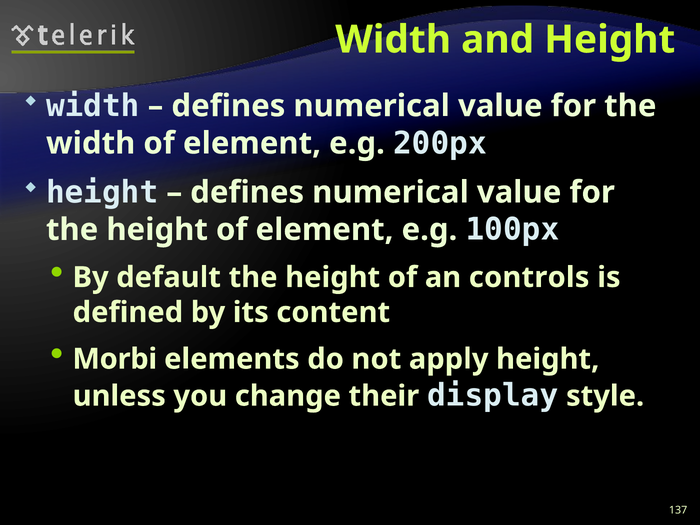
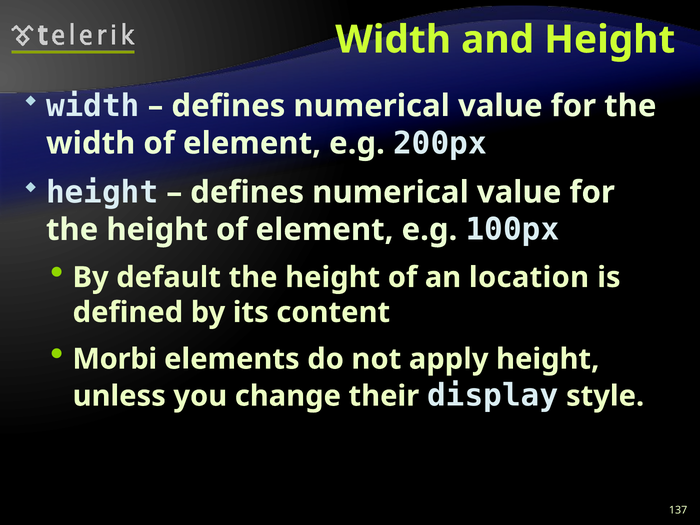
controls: controls -> location (529, 277)
